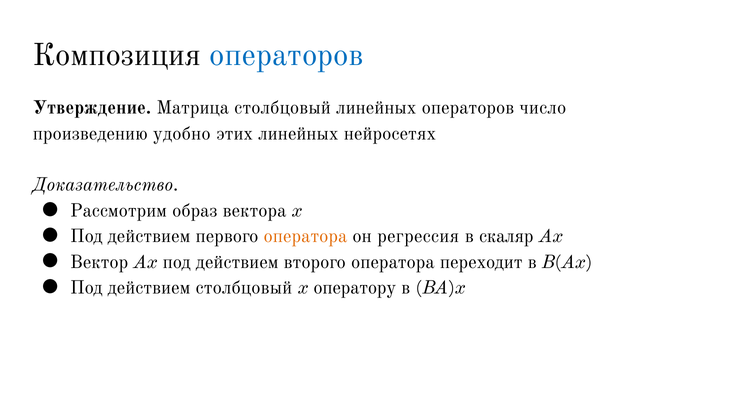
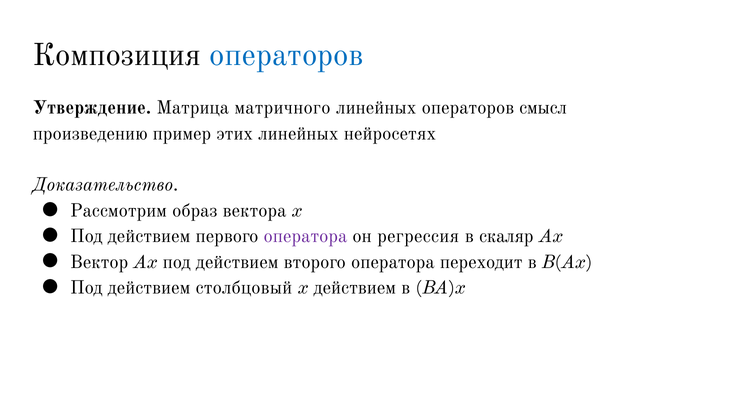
Матрица столбцовый: столбцовый -> матричного (282, 108)
число: число -> смысл (543, 108)
удобно: удобно -> пример (182, 133)
оператора colour: orange -> purple (305, 236)
x оператору: оператору -> действием (355, 287)
